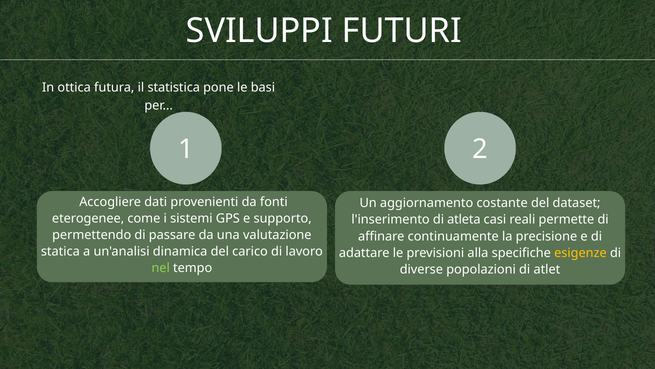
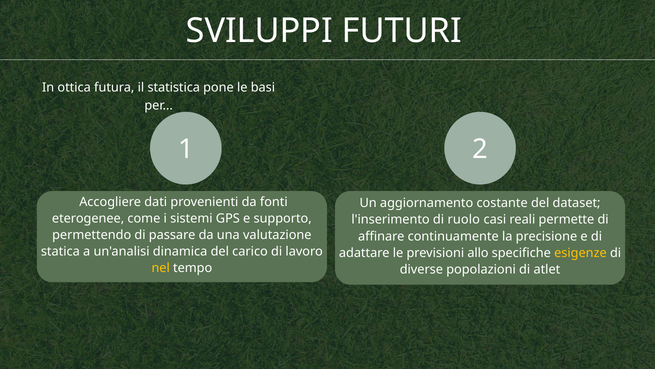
atleta: atleta -> ruolo (464, 219)
alla: alla -> allo (478, 253)
nel colour: light green -> yellow (161, 268)
